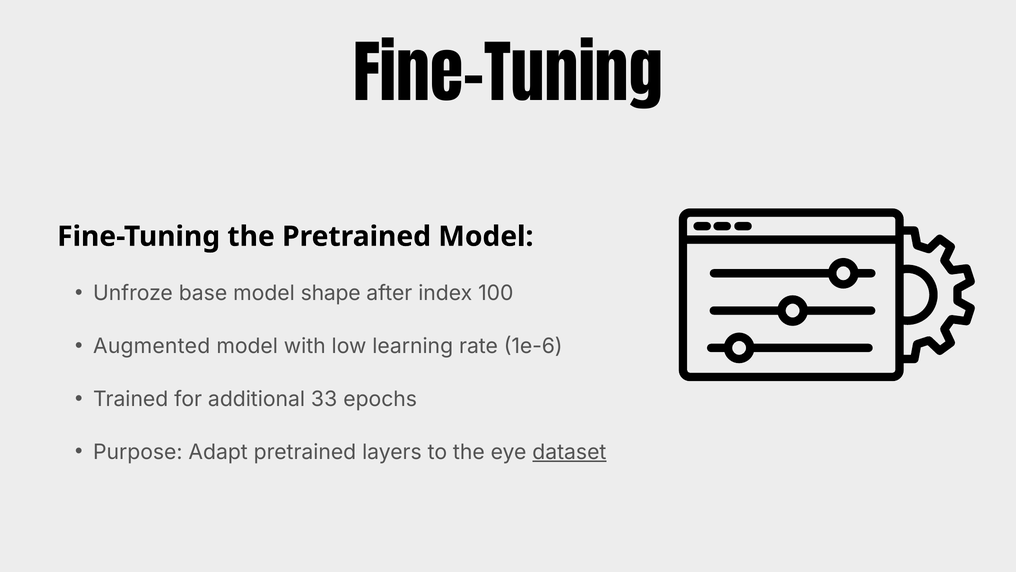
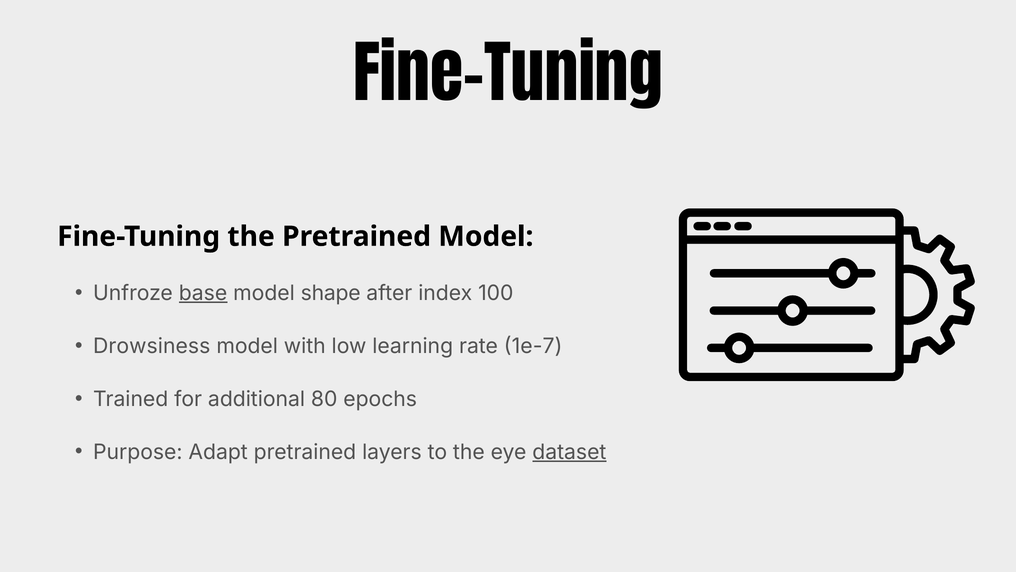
base underline: none -> present (203, 293)
Augmented: Augmented -> Drowsiness (152, 346)
1e-6: 1e-6 -> 1e-7 (533, 346)
33: 33 -> 80 (324, 399)
